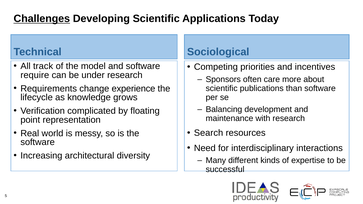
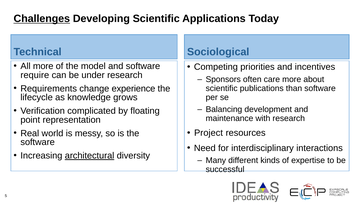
All track: track -> more (43, 66)
Search: Search -> Project (209, 133)
architectural underline: none -> present (90, 156)
